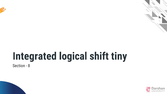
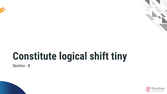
Integrated: Integrated -> Constitute (35, 56)
